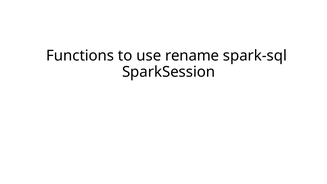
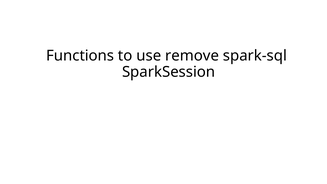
rename: rename -> remove (192, 56)
